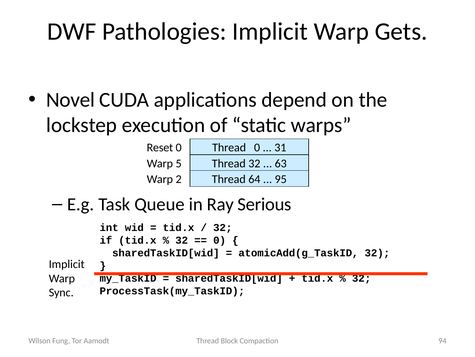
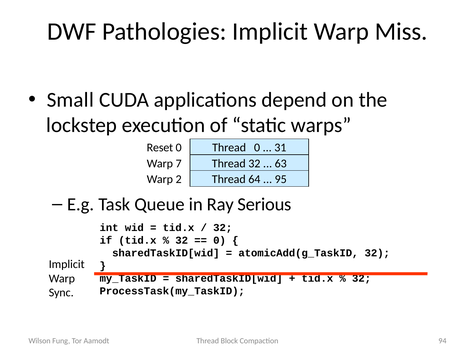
Gets: Gets -> Miss (401, 31)
Novel: Novel -> Small (70, 100)
5: 5 -> 7 (179, 163)
